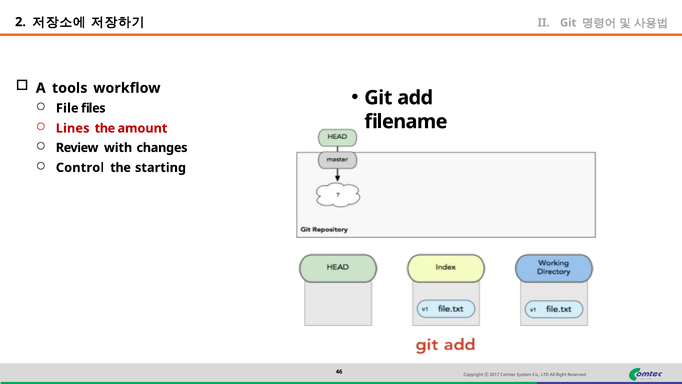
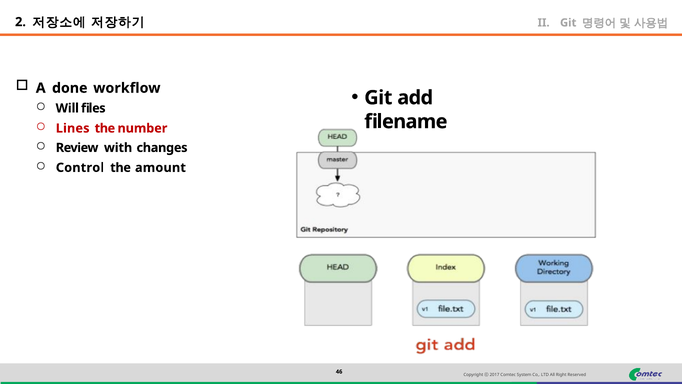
tools: tools -> done (70, 88)
File: File -> Will (67, 108)
amount: amount -> number (142, 128)
starting: starting -> amount (160, 167)
